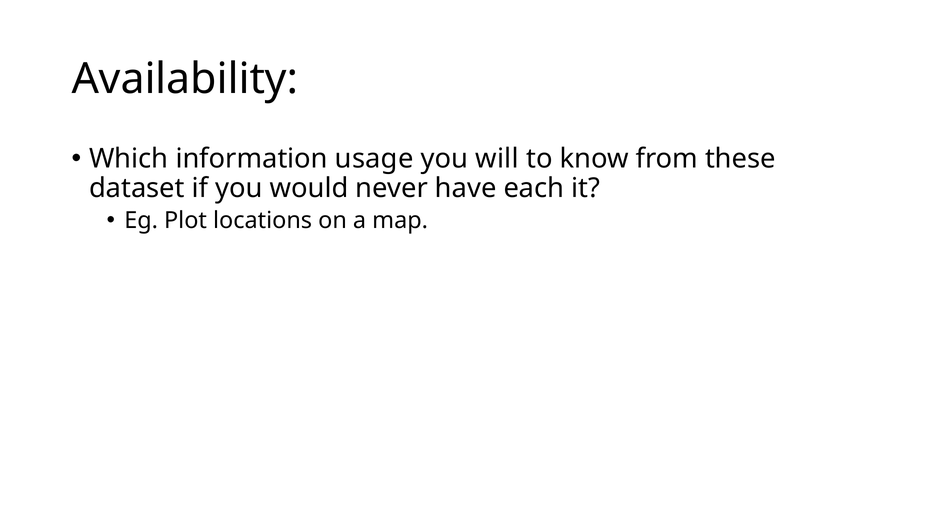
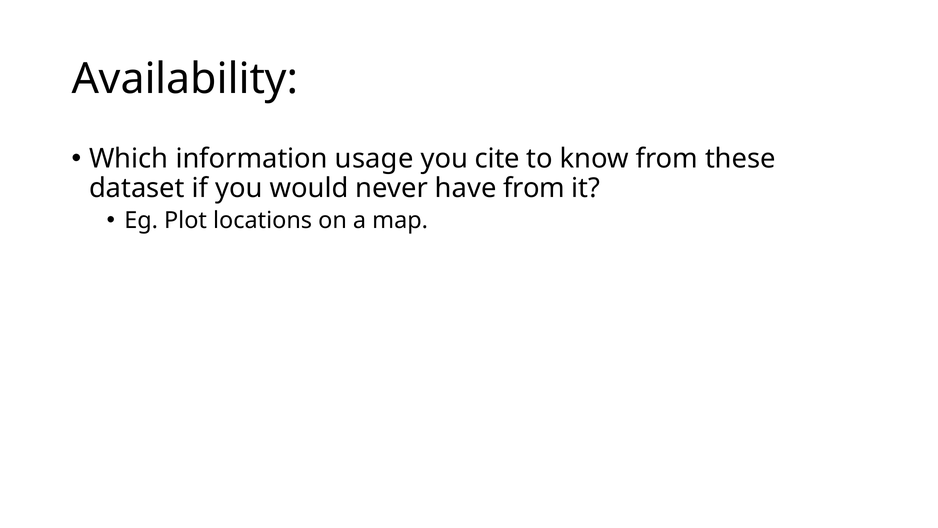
will: will -> cite (497, 159)
have each: each -> from (534, 188)
